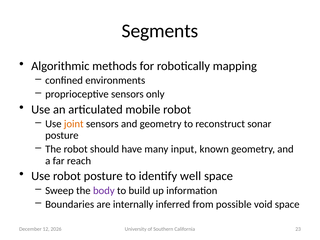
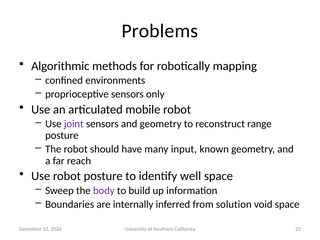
Segments: Segments -> Problems (160, 31)
joint colour: orange -> purple (74, 124)
sonar: sonar -> range (259, 124)
possible: possible -> solution (234, 204)
